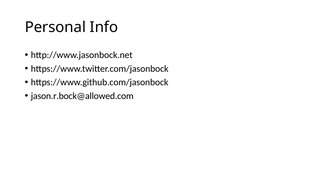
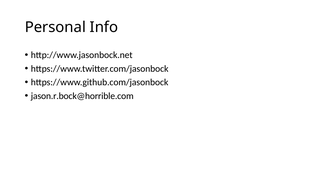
jason.r.bock@allowed.com: jason.r.bock@allowed.com -> jason.r.bock@horrible.com (82, 96)
